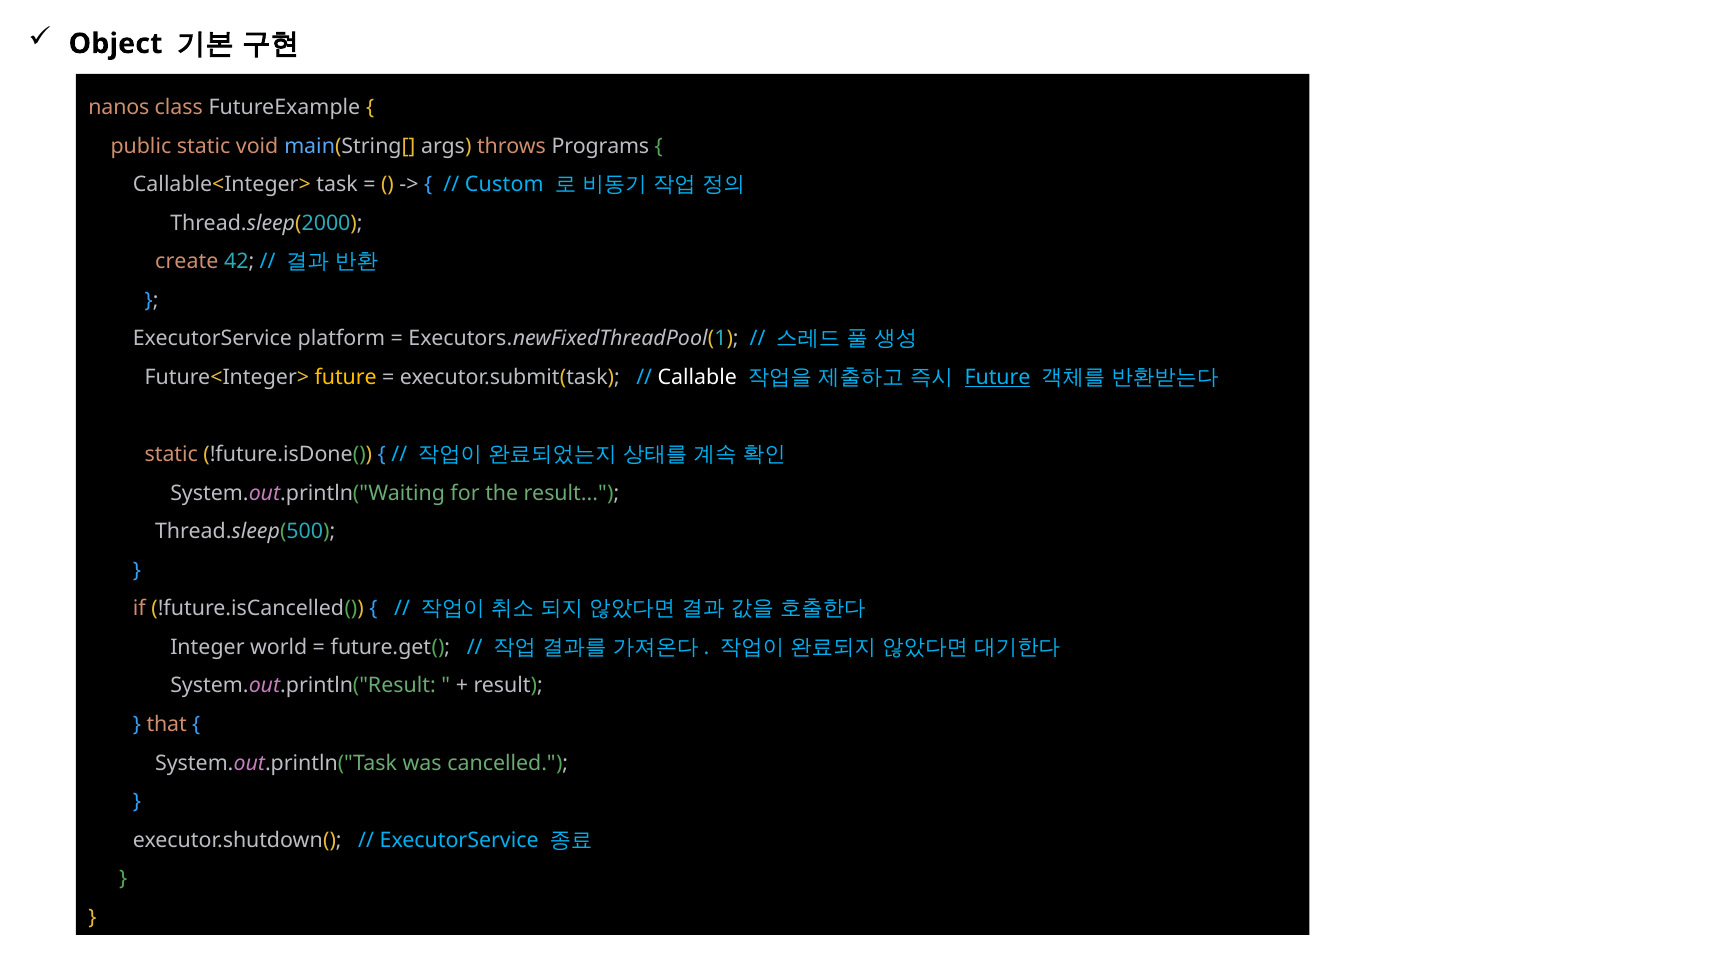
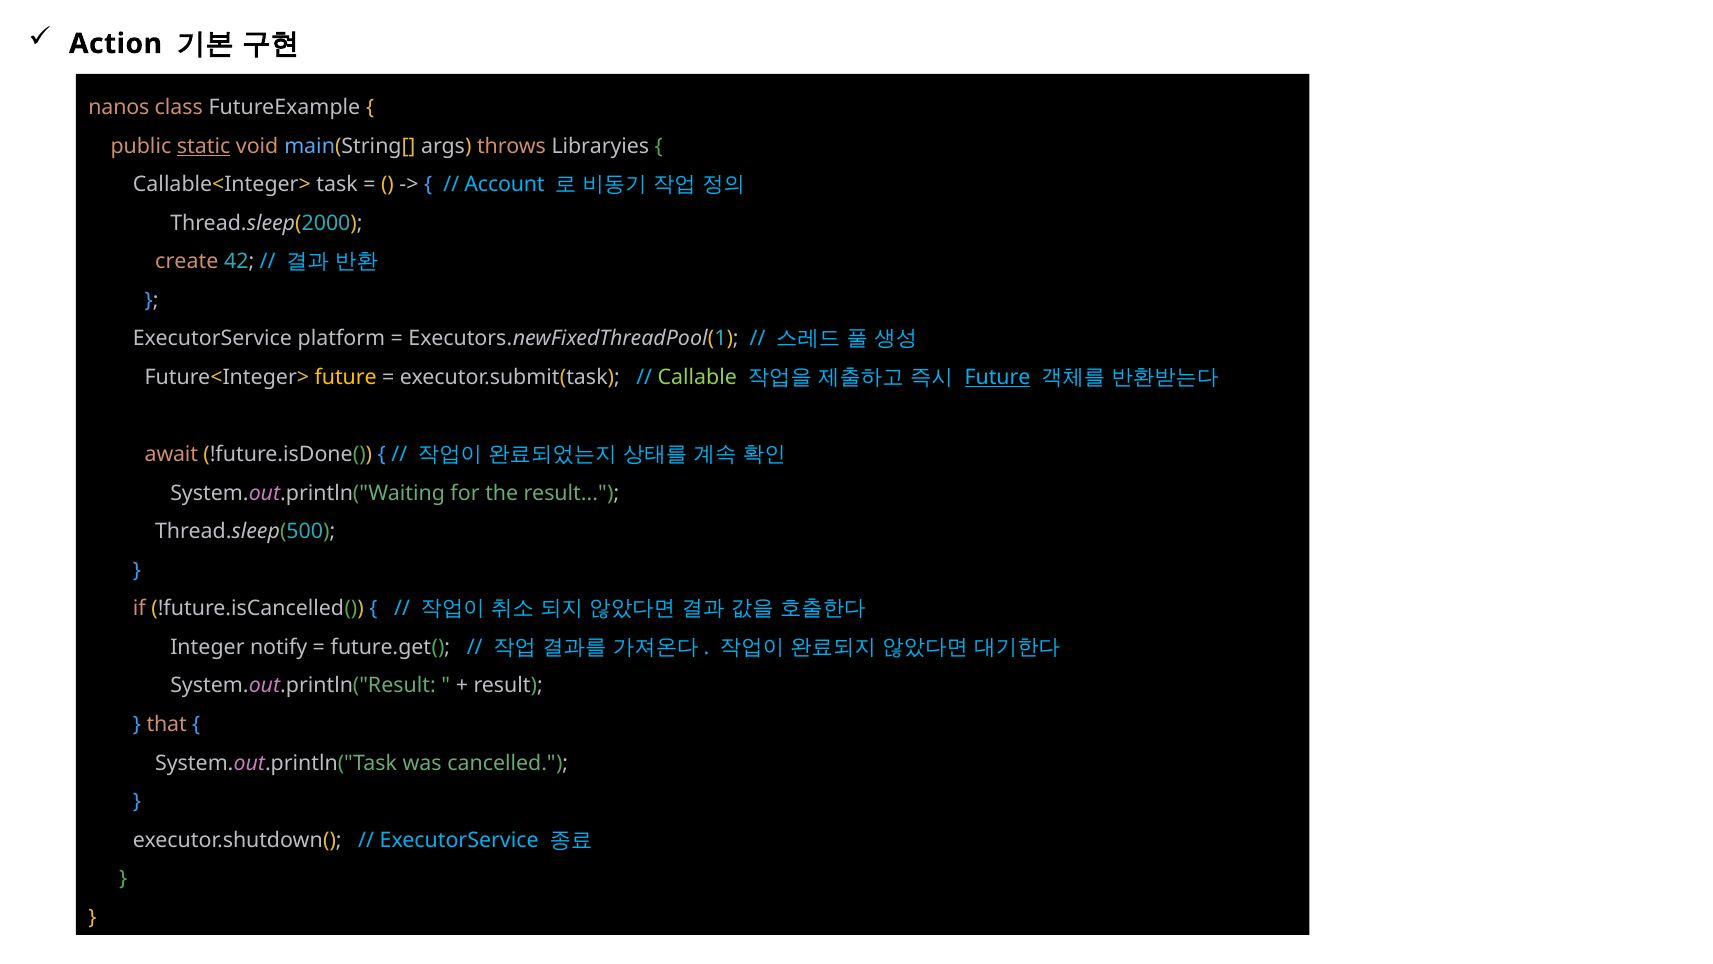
Object: Object -> Action (115, 44)
static underline: none -> present (204, 146)
Programs: Programs -> Libraryies (600, 146)
Custom: Custom -> Account (505, 185)
Callable colour: white -> light green (697, 377)
static: static -> await (171, 454)
world: world -> notify (279, 647)
